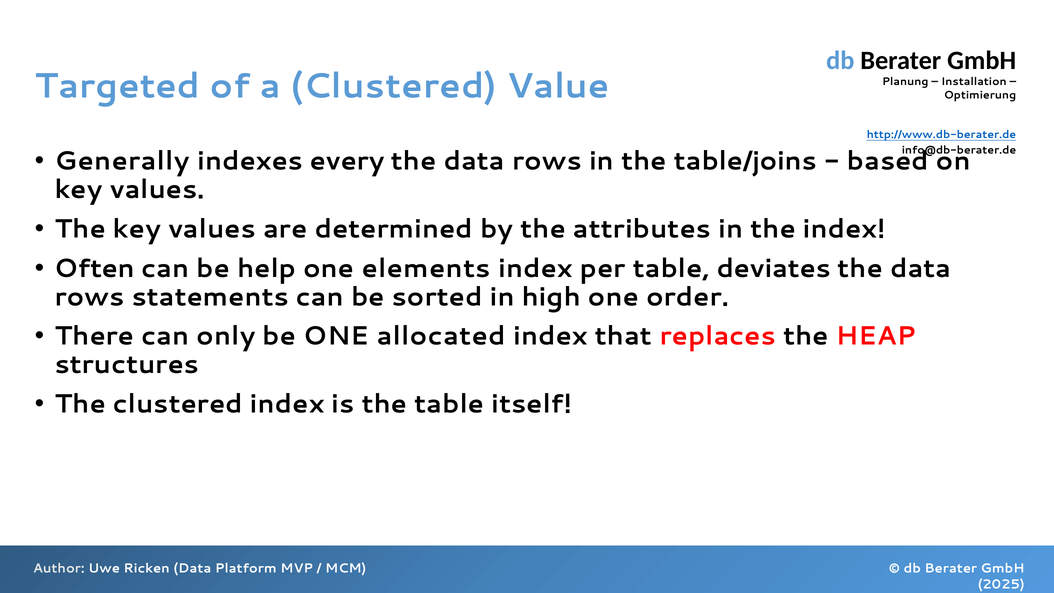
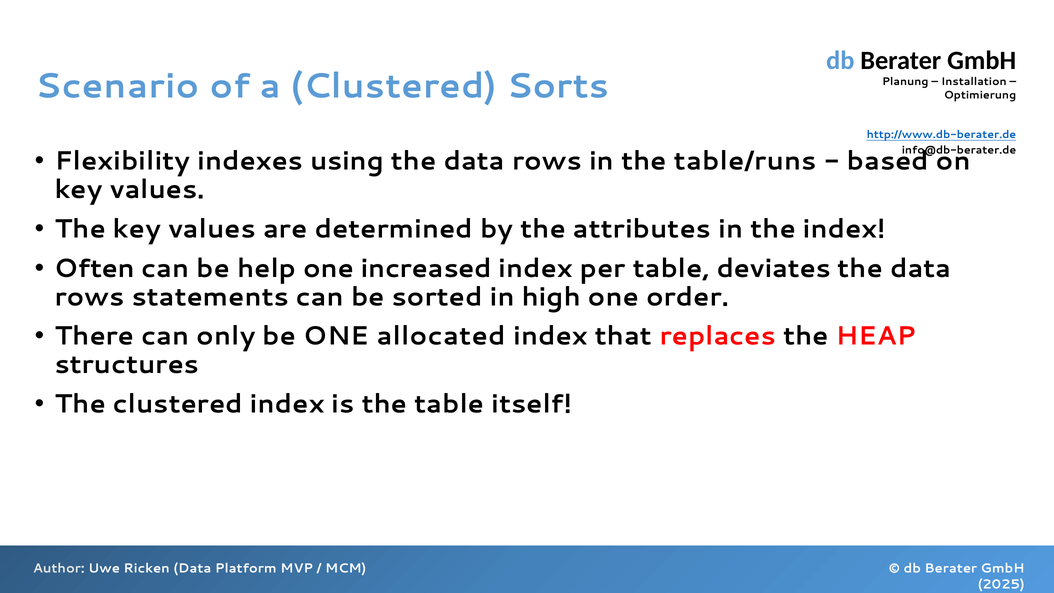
Targeted: Targeted -> Scenario (117, 86)
Value: Value -> Sorts (558, 86)
Generally: Generally -> Flexibility (122, 161)
every: every -> using (347, 161)
table/joins: table/joins -> table/runs (745, 161)
elements: elements -> increased (426, 268)
